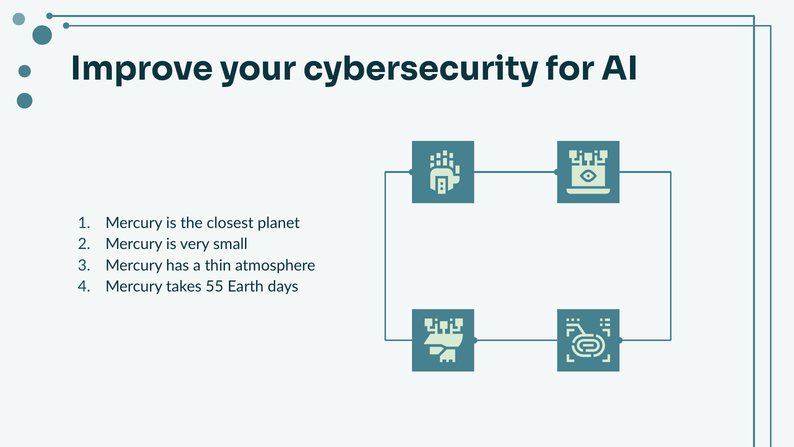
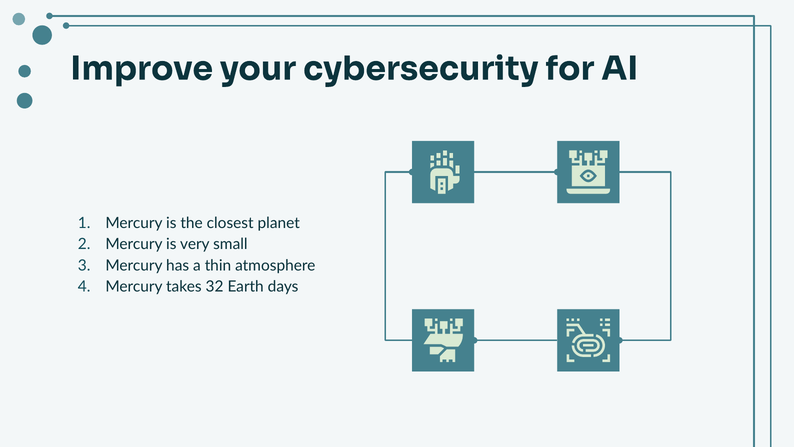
55: 55 -> 32 (215, 287)
